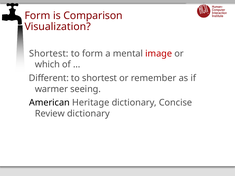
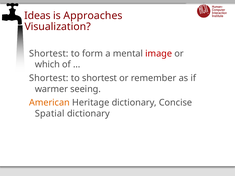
Form: Form -> Ideas (37, 16)
Comparison: Comparison -> Approaches (93, 16)
Different: Different -> Shortest (49, 78)
American colour: black -> orange (49, 103)
Review: Review -> Spatial (50, 114)
